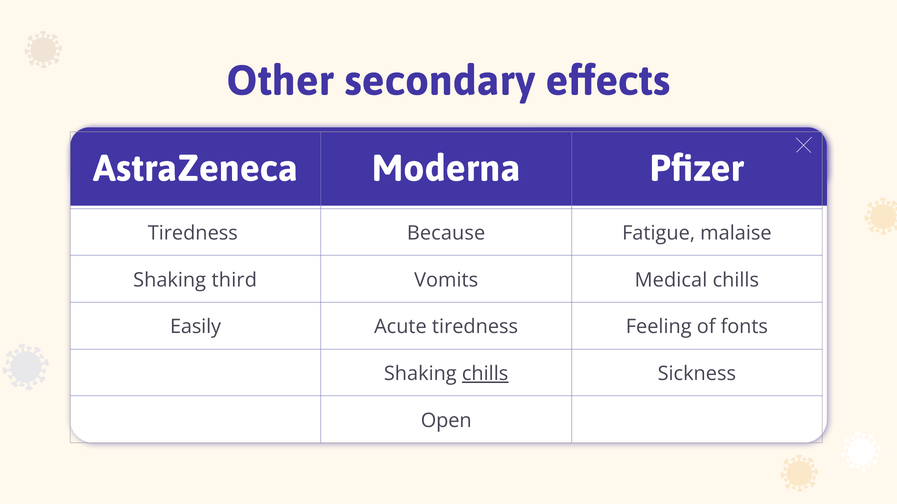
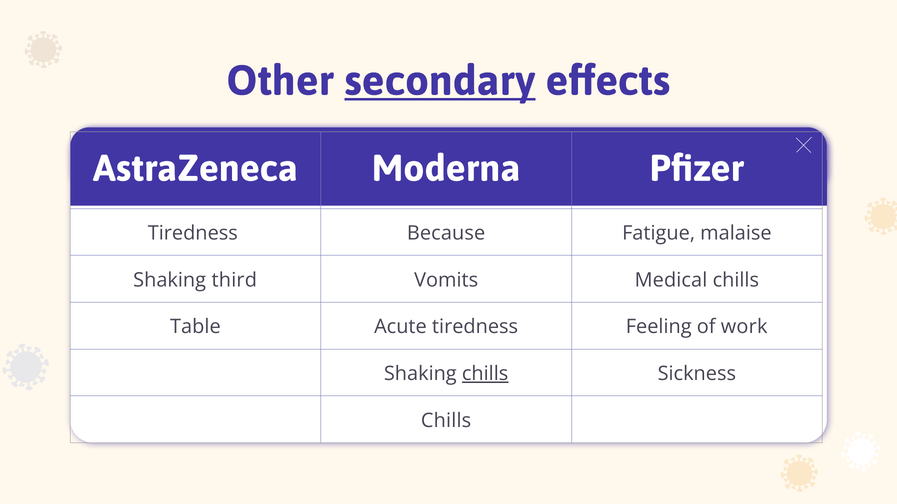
secondary underline: none -> present (440, 81)
Easily: Easily -> Table (195, 327)
fonts: fonts -> work (744, 327)
Open: Open -> Chills (446, 421)
